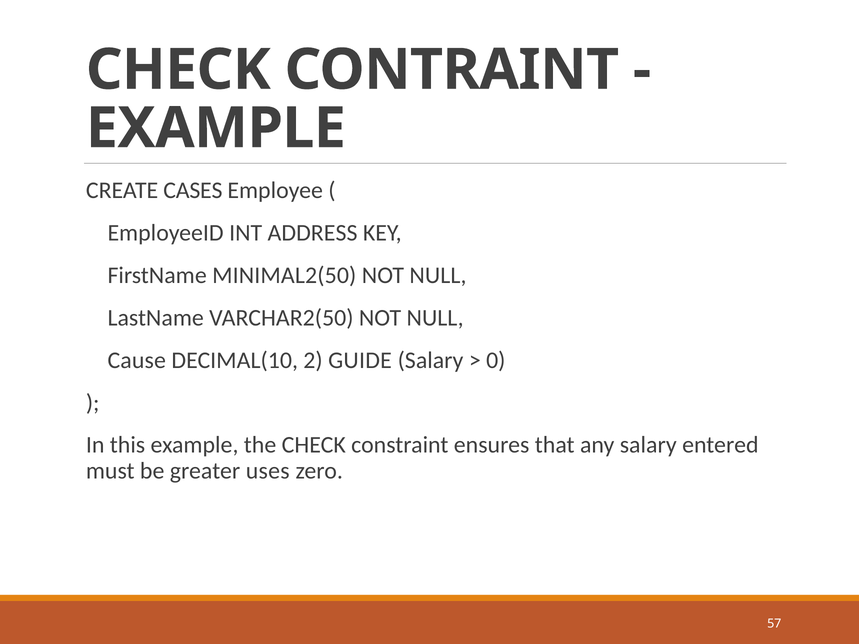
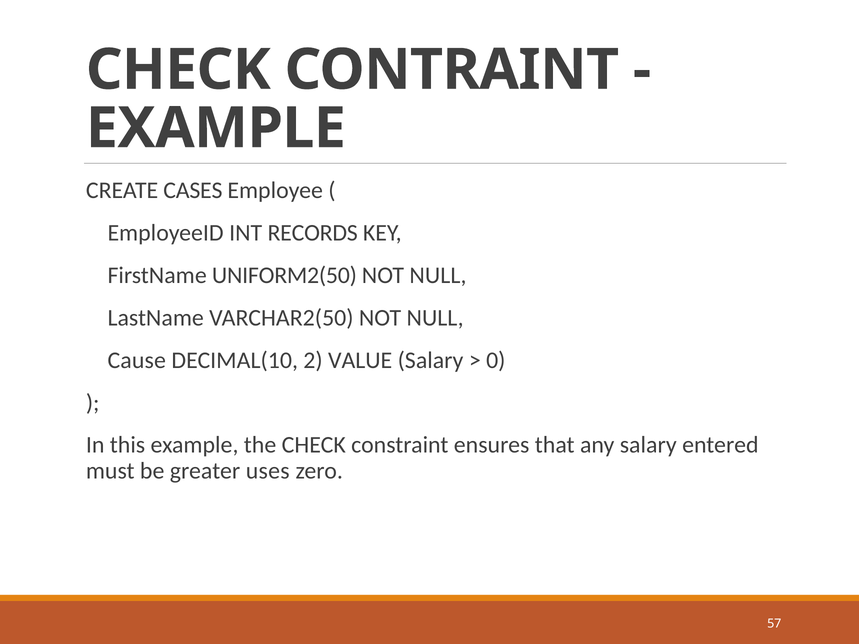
ADDRESS: ADDRESS -> RECORDS (313, 233)
MINIMAL2(50: MINIMAL2(50 -> UNIFORM2(50 (284, 275)
GUIDE: GUIDE -> VALUE (360, 360)
